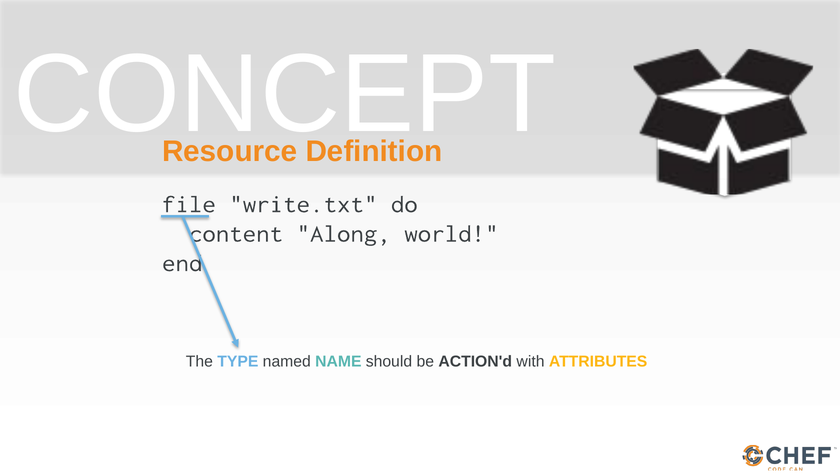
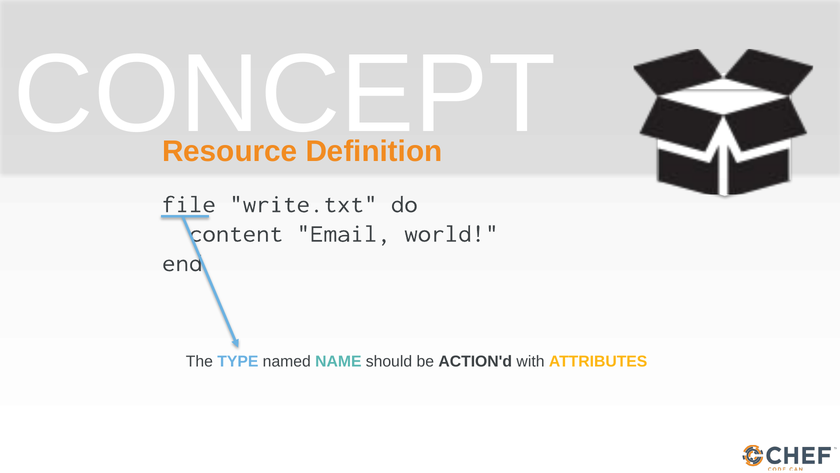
Along: Along -> Email (344, 233)
